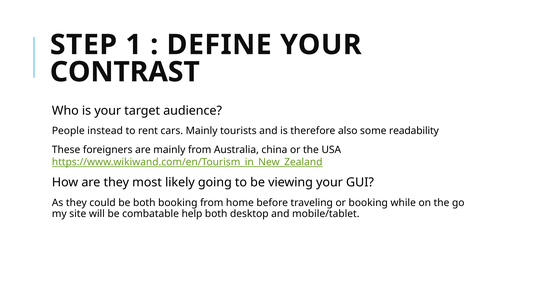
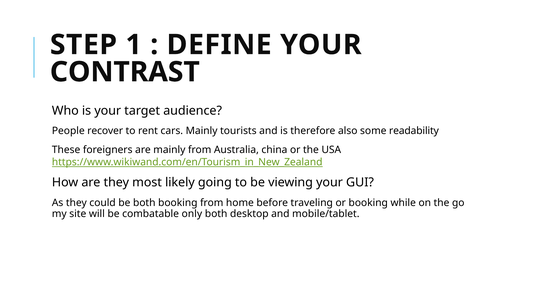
instead: instead -> recover (105, 131)
help: help -> only (192, 214)
